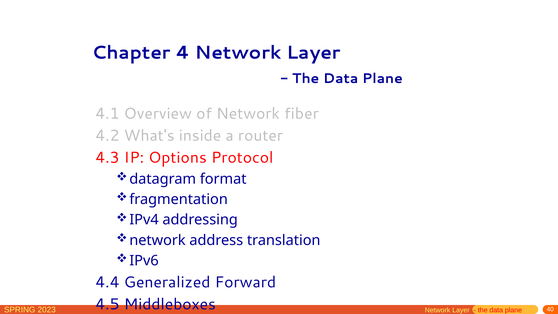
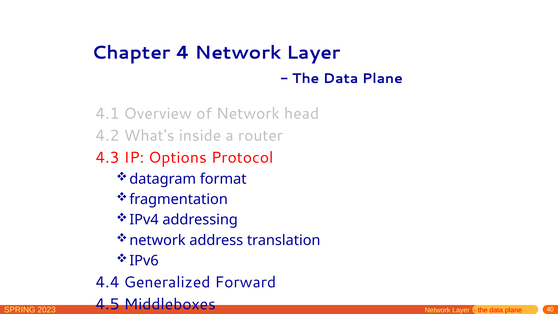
fiber: fiber -> head (302, 114)
